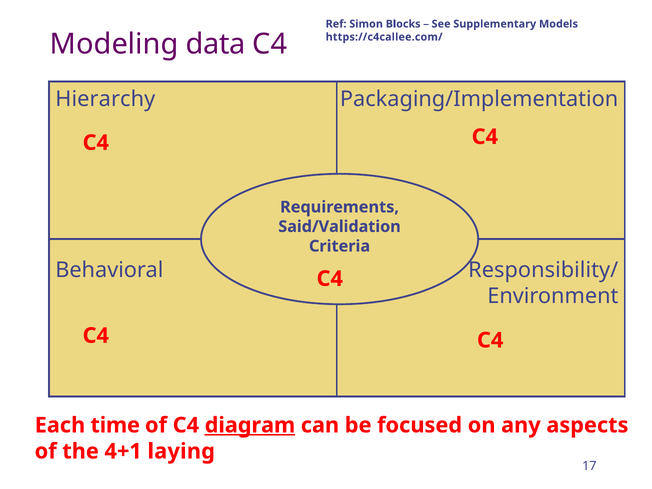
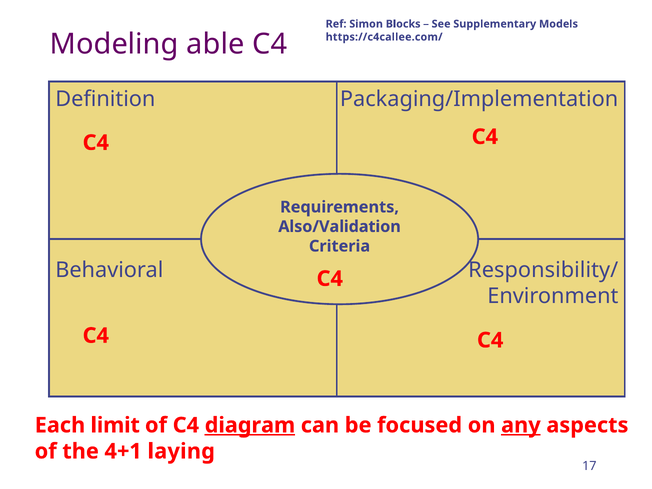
data: data -> able (215, 44)
Hierarchy: Hierarchy -> Definition (105, 99)
Said/Validation: Said/Validation -> Also/Validation (340, 227)
time: time -> limit (115, 425)
any underline: none -> present (521, 425)
